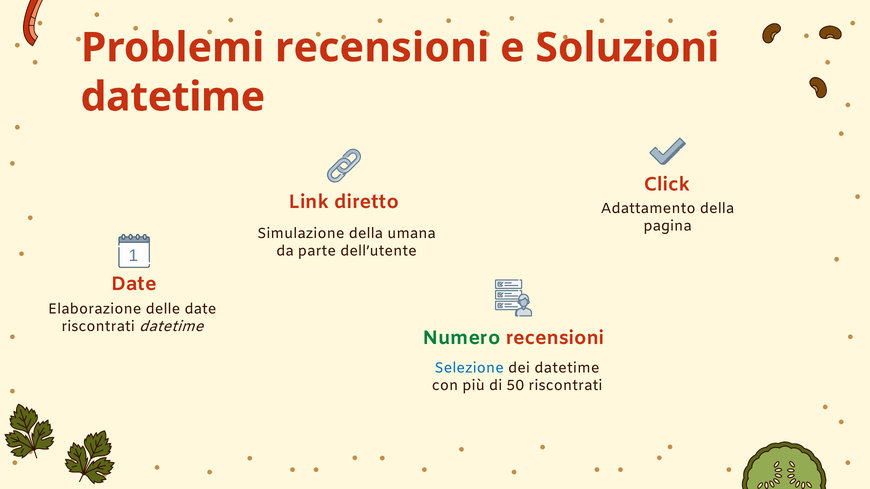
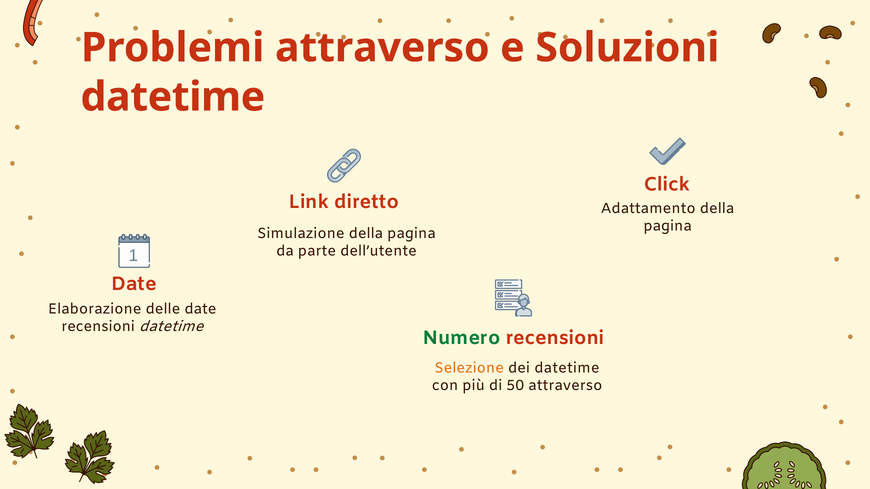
Problemi recensioni: recensioni -> attraverso (382, 48)
Simulazione della umana: umana -> pagina (411, 234)
riscontrati: riscontrati -> recensioni (98, 327)
Selezione colour: blue -> orange (469, 368)
50 riscontrati: riscontrati -> attraverso (565, 386)
